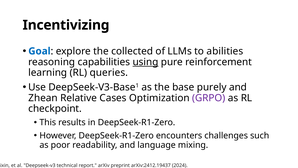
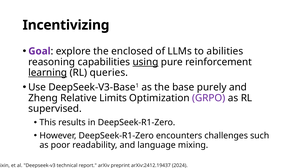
Goal colour: blue -> purple (39, 51)
collected: collected -> enclosed (132, 51)
learning underline: none -> present (48, 73)
Zhean: Zhean -> Zheng (43, 98)
Cases: Cases -> Limits (113, 98)
checkpoint: checkpoint -> supervised (55, 108)
